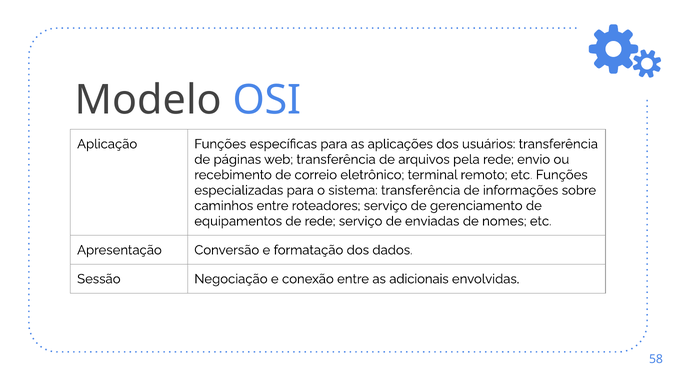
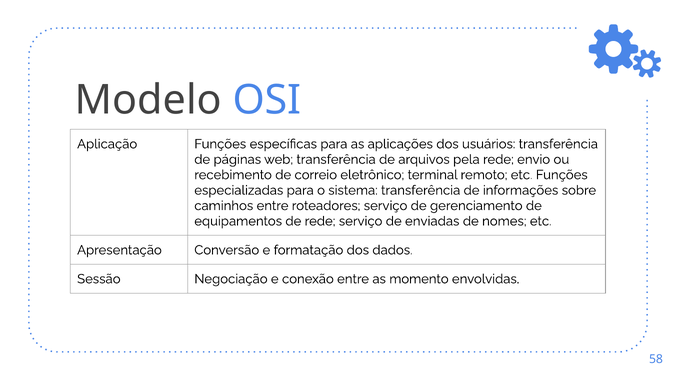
adicionais: adicionais -> momento (419, 279)
